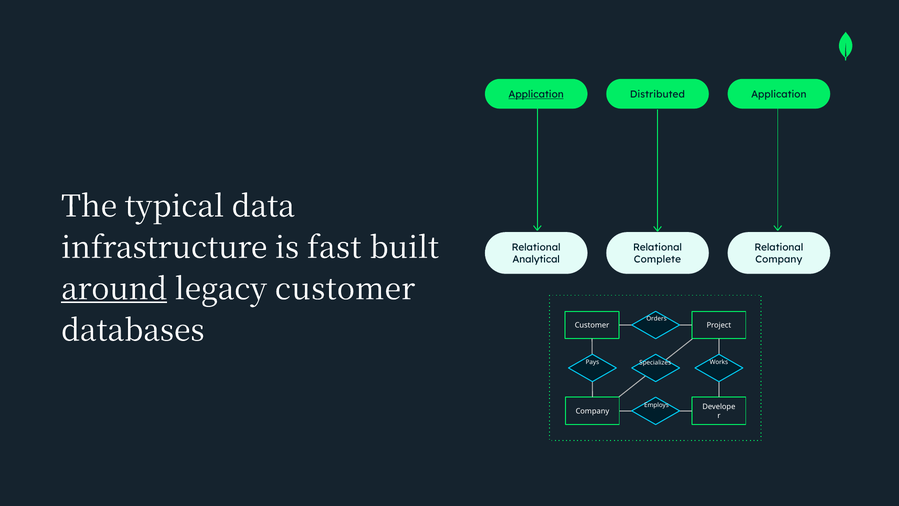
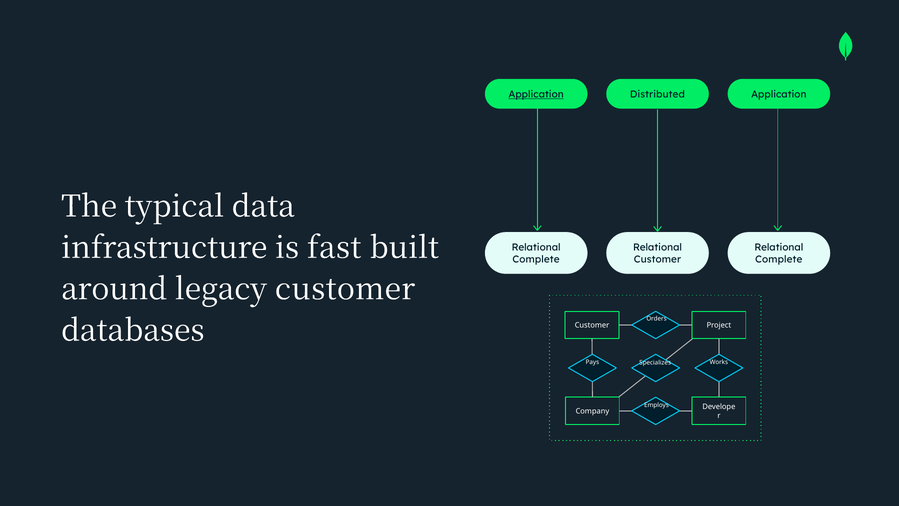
Analytical: Analytical -> Complete (536, 259)
Complete: Complete -> Customer (657, 259)
Company: Company -> Complete (779, 259)
around underline: present -> none (114, 289)
